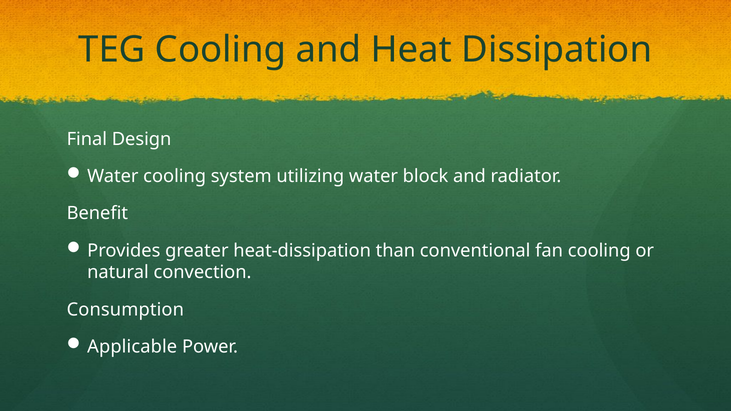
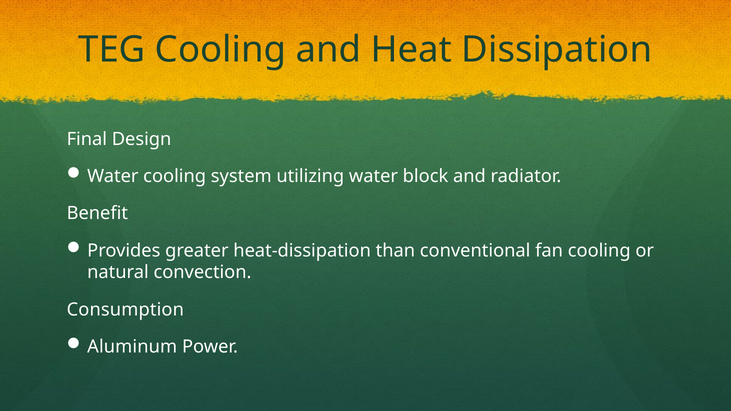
Applicable: Applicable -> Aluminum (132, 347)
